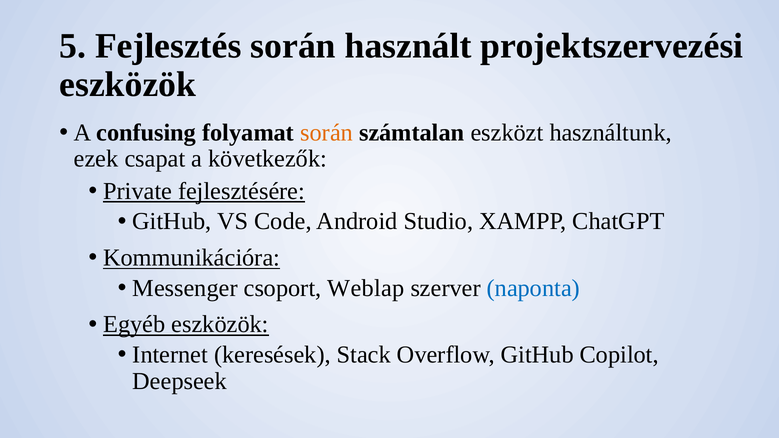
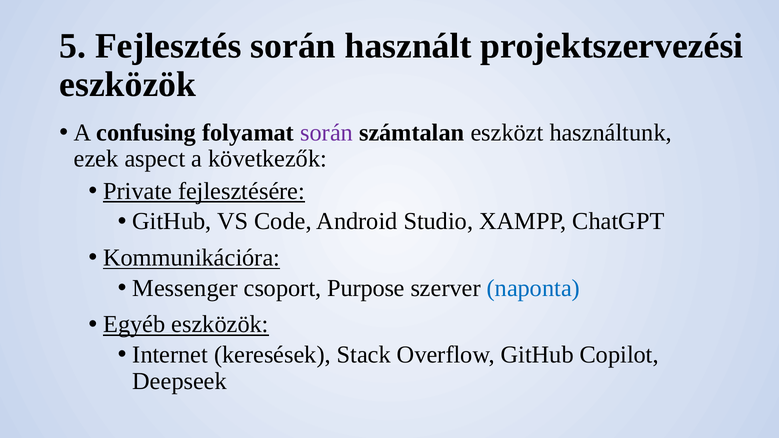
során colour: orange -> purple (327, 133)
csapat: csapat -> aspect (155, 159)
Weblap: Weblap -> Purpose (366, 288)
